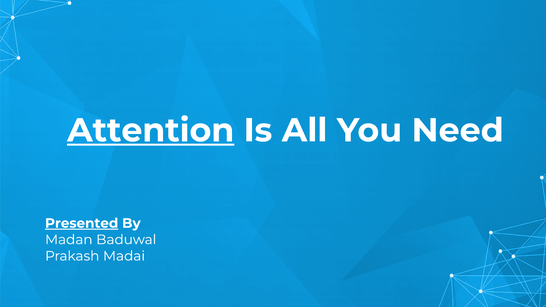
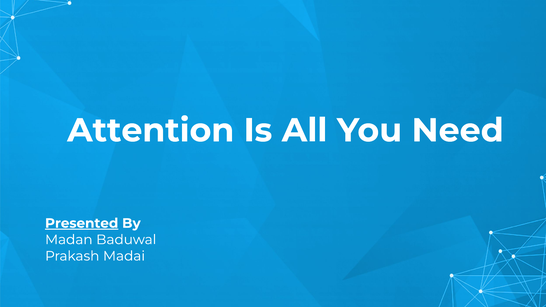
Attention underline: present -> none (151, 131)
